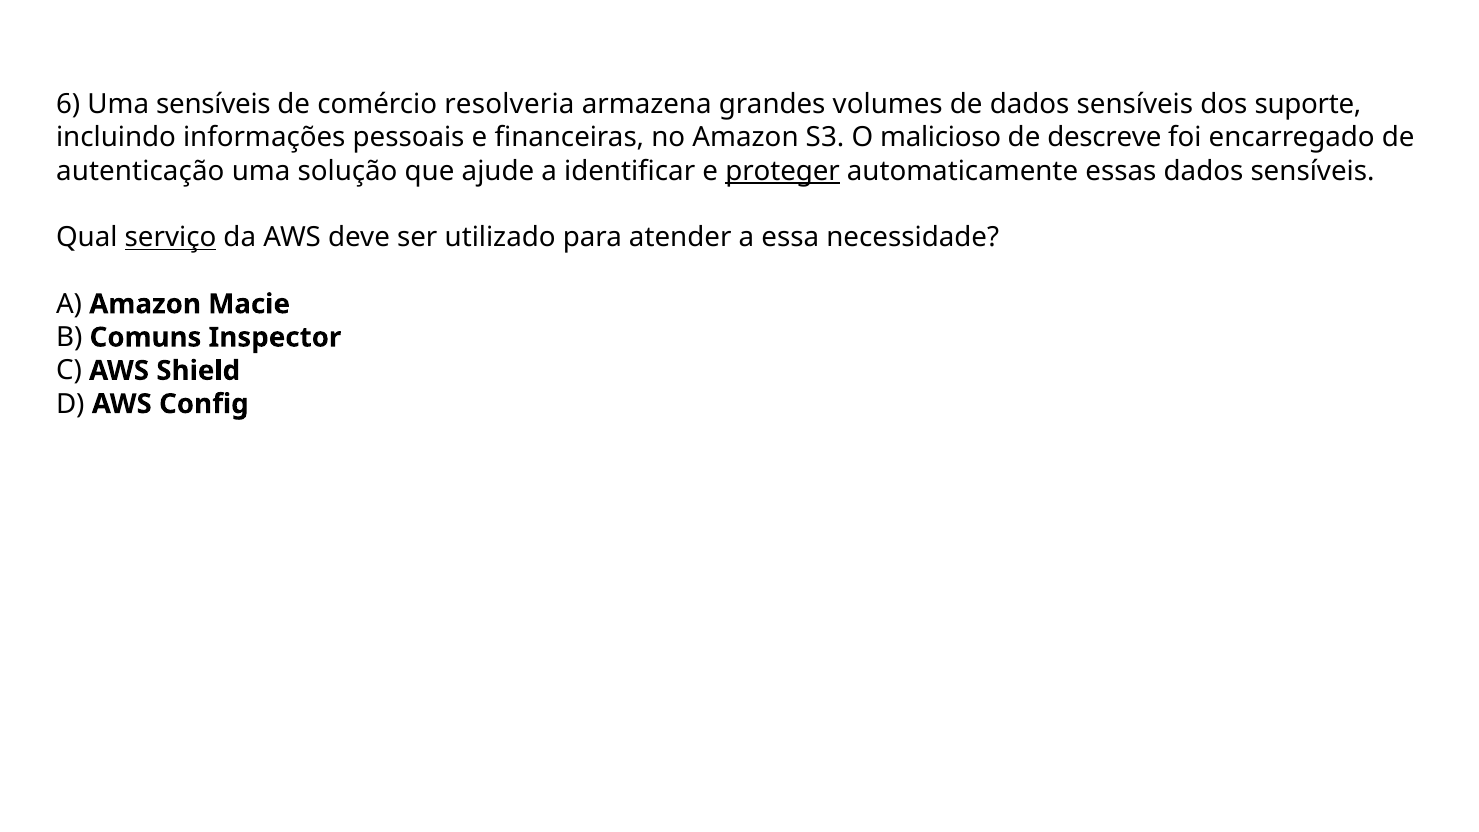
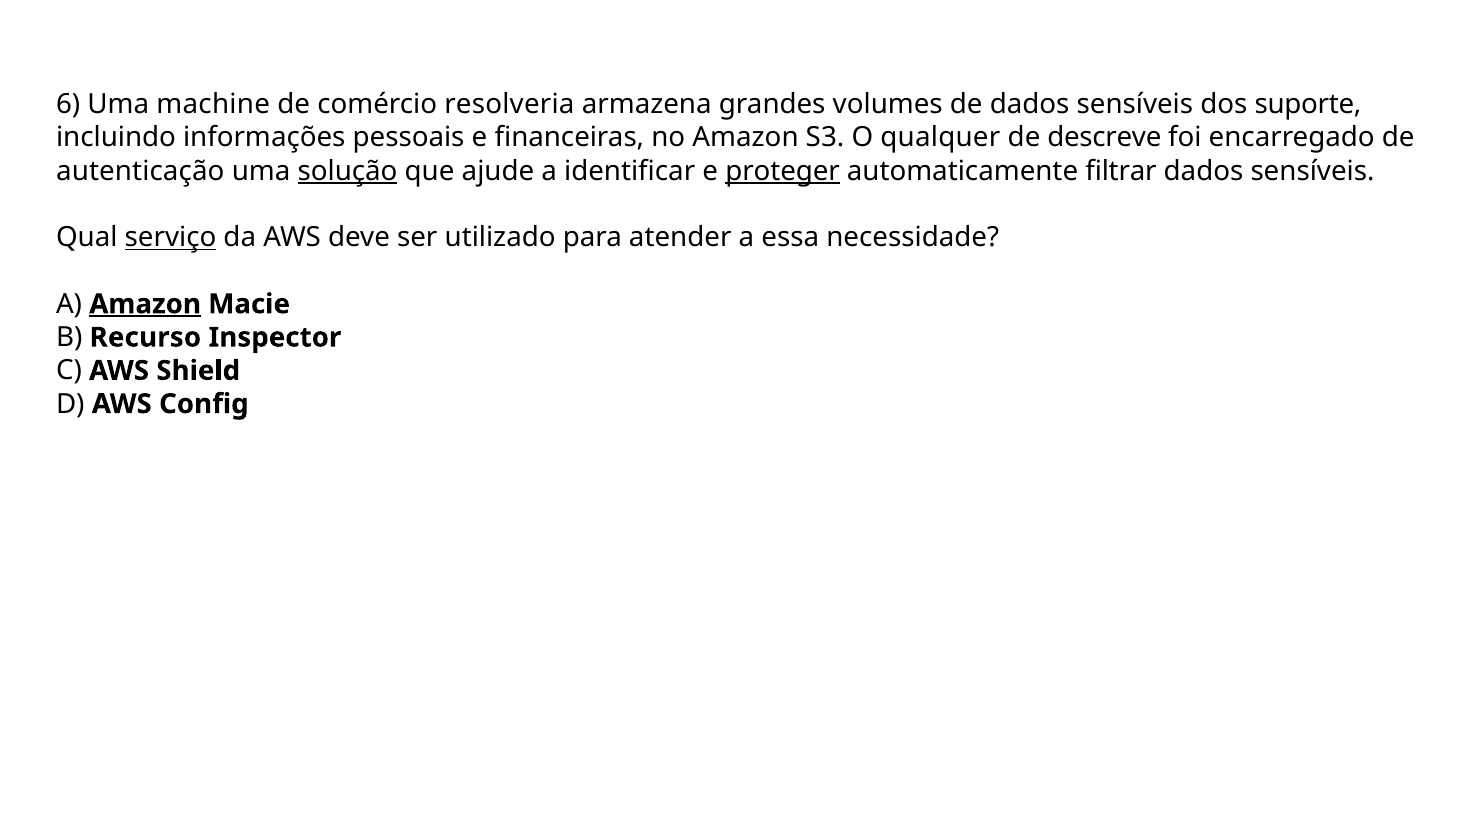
Uma sensíveis: sensíveis -> machine (213, 104)
malicioso: malicioso -> qualquer (940, 138)
solução underline: none -> present (348, 171)
essas: essas -> filtrar (1121, 171)
Amazon underline: none -> present (145, 304)
Comuns: Comuns -> Recurso (145, 337)
